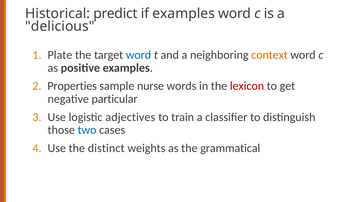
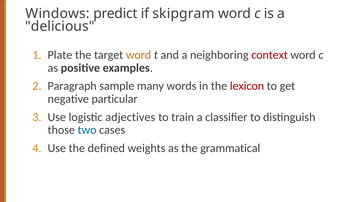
Historical: Historical -> Windows (58, 14)
if examples: examples -> skipgram (184, 14)
word colour: blue -> orange (138, 55)
context colour: orange -> red (270, 55)
Properties: Properties -> Paragraph (72, 86)
nurse: nurse -> many (150, 86)
distinct: distinct -> defined (106, 149)
